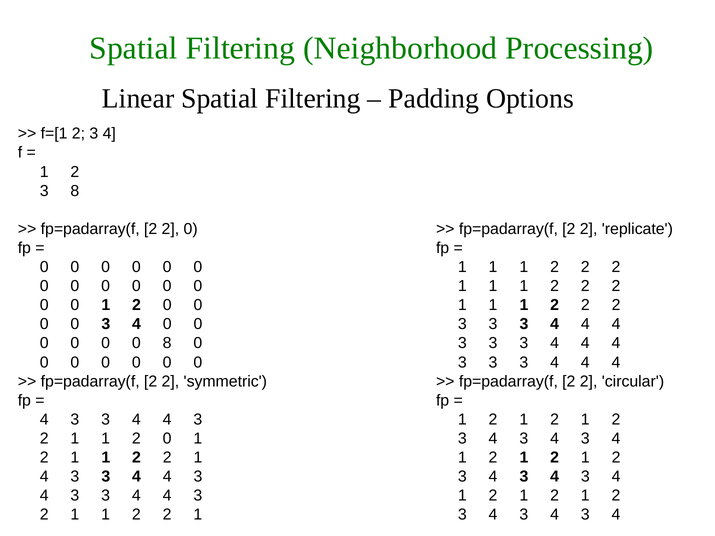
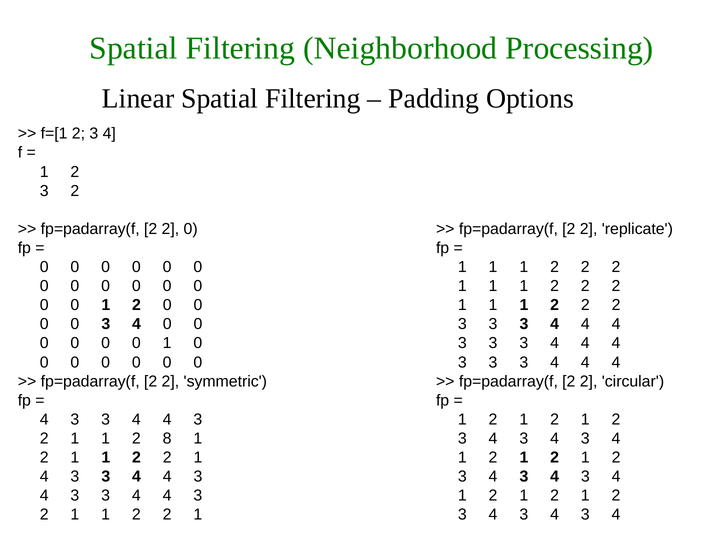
8: 8 -> 2 (75, 191)
8: 8 -> 1 (167, 343)
1 1 2 0: 0 -> 8 (167, 439)
